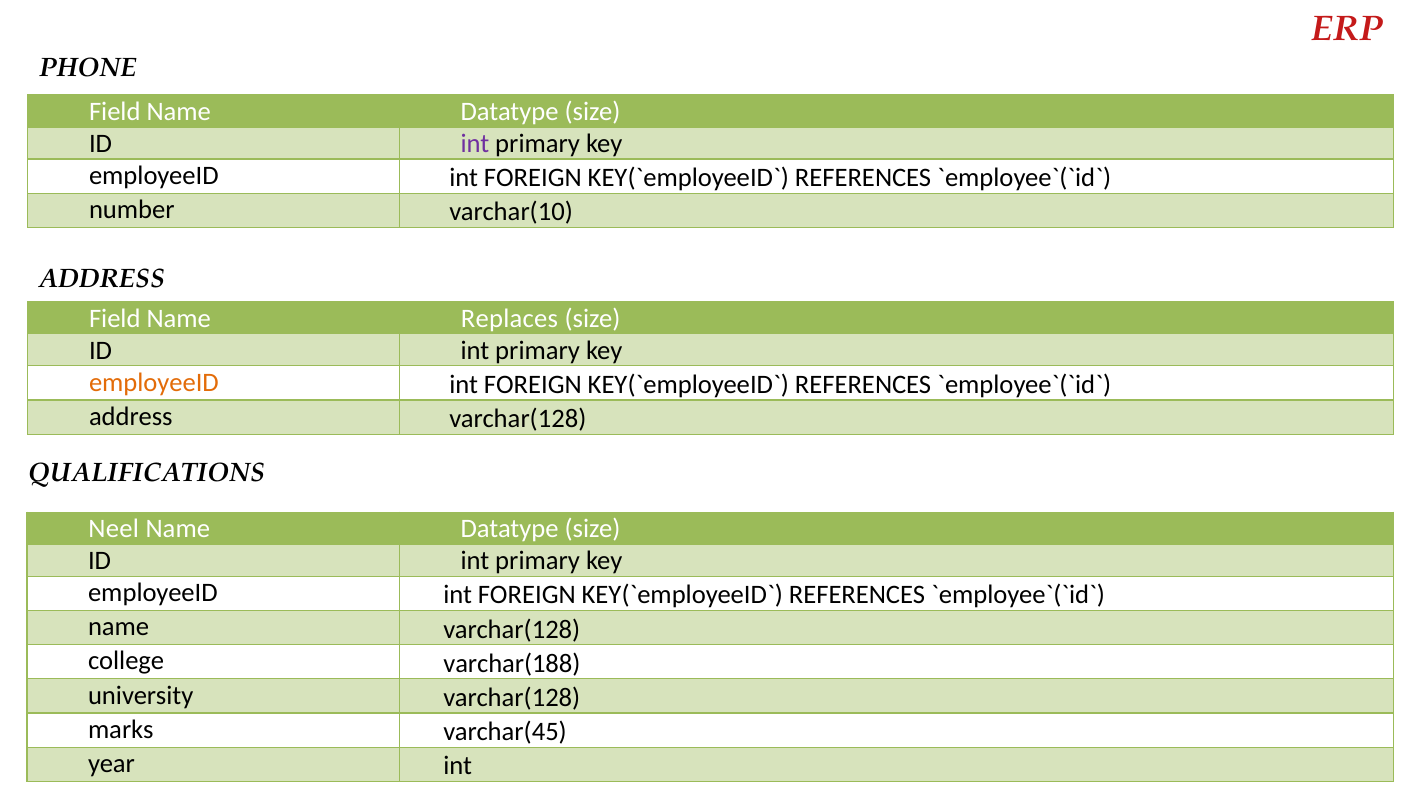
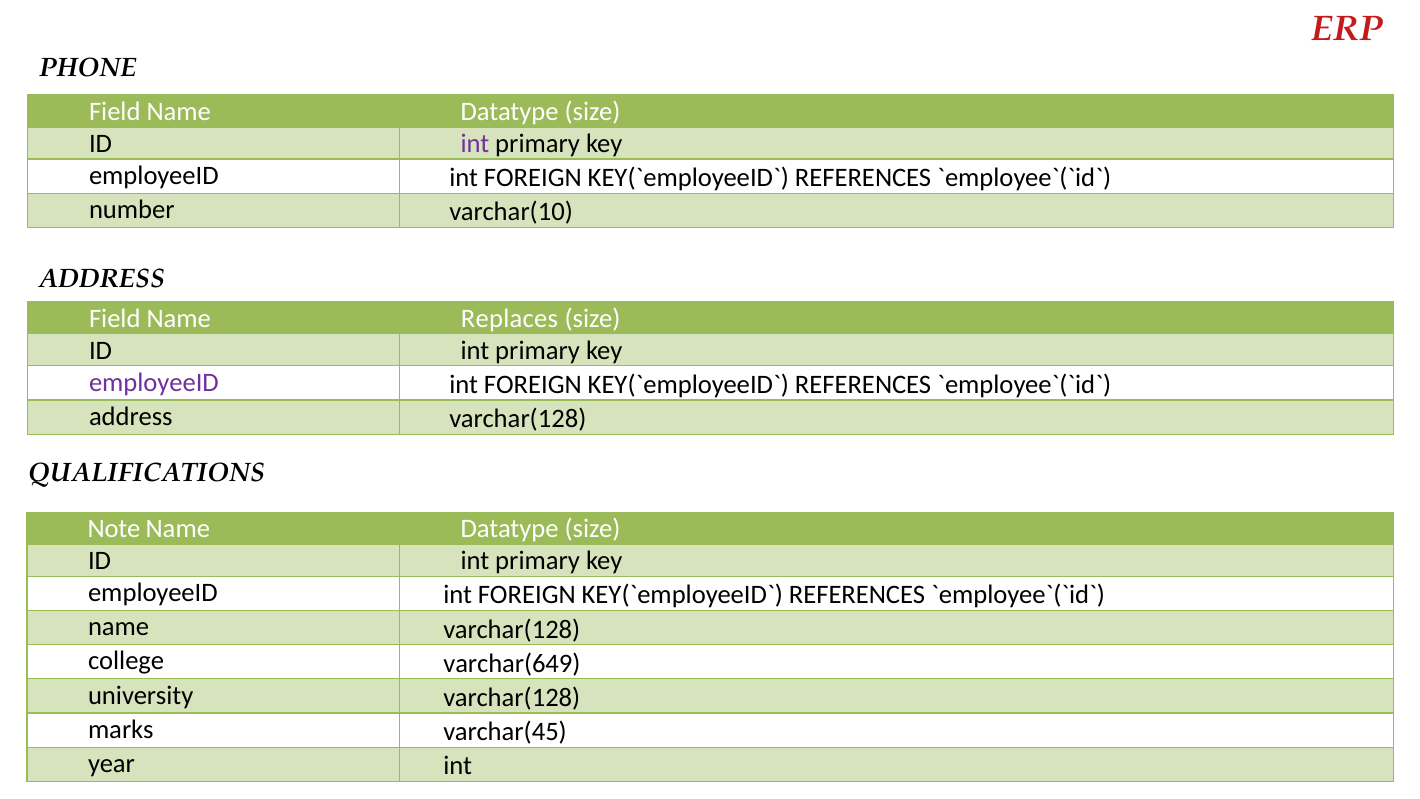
employeeID colour: orange -> purple (154, 382)
Neel: Neel -> Note (114, 529)
varchar(188: varchar(188 -> varchar(649 (512, 663)
